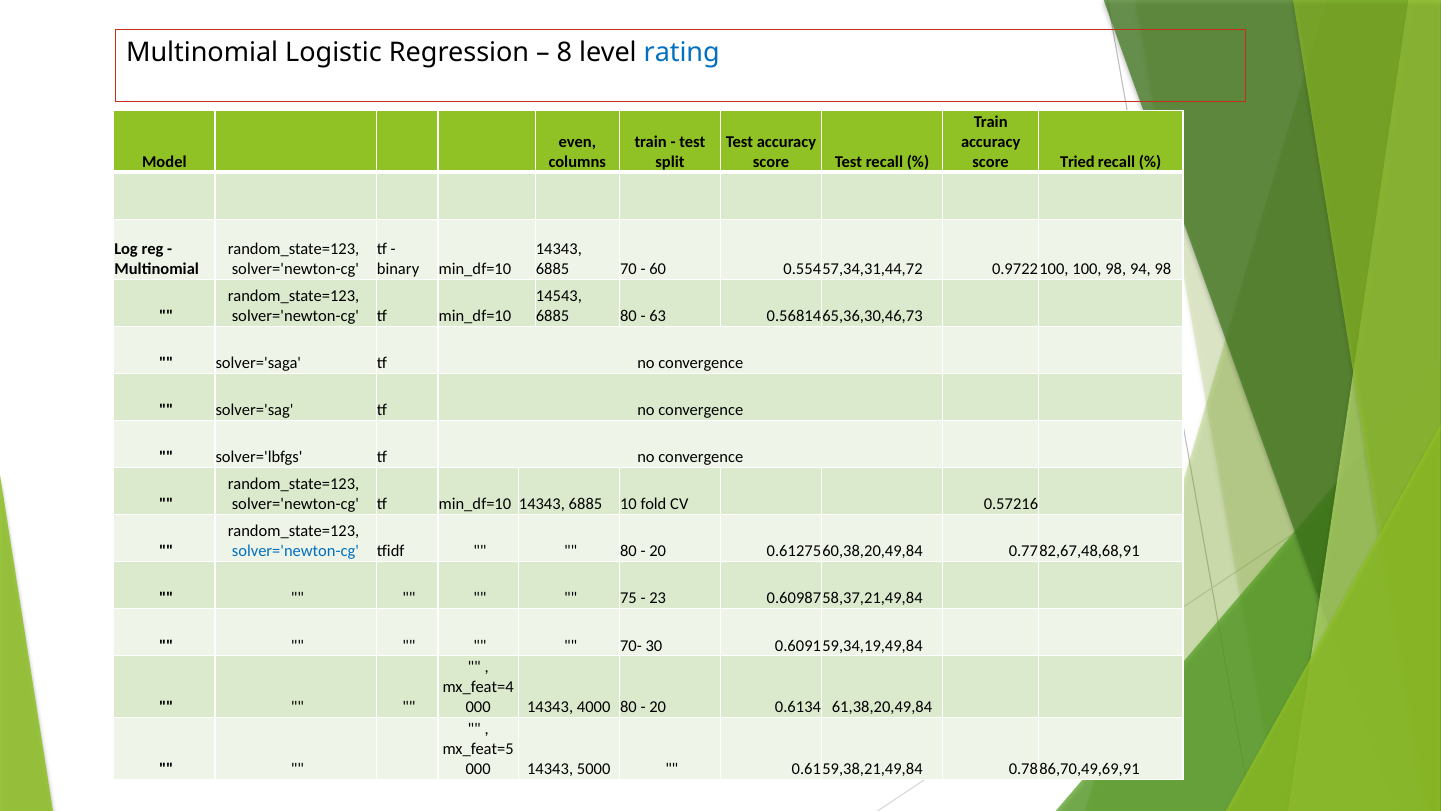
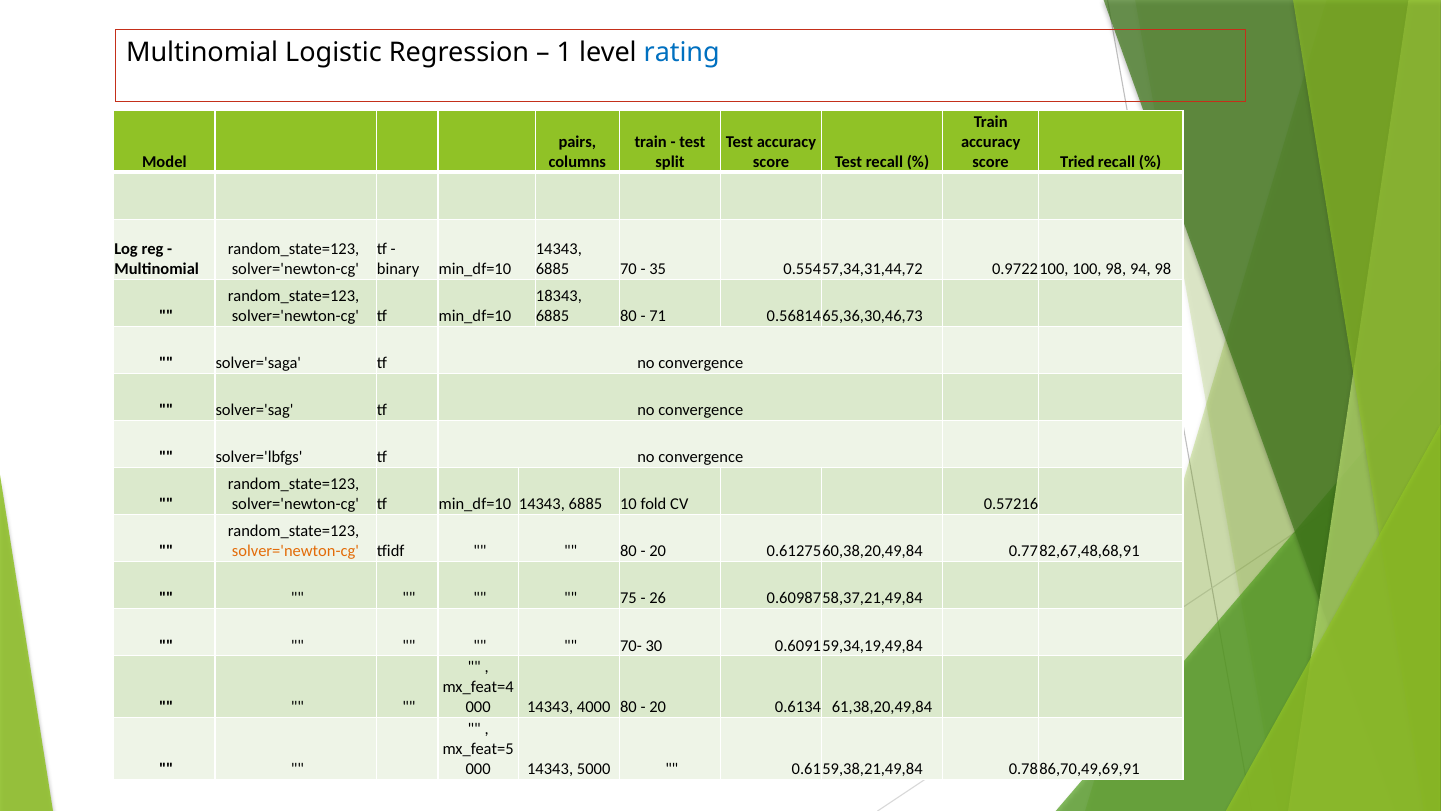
8: 8 -> 1 (564, 53)
even: even -> pairs (577, 142)
60: 60 -> 35 (658, 269)
14543: 14543 -> 18343 (559, 296)
63: 63 -> 71 (658, 316)
solver='newton-cg colour: blue -> orange (295, 551)
23: 23 -> 26 (658, 598)
